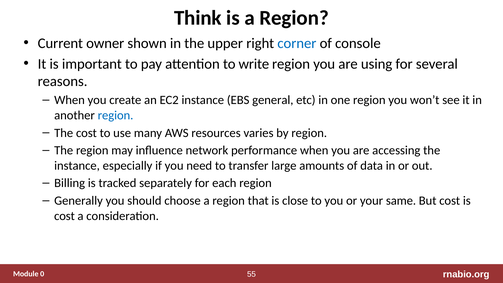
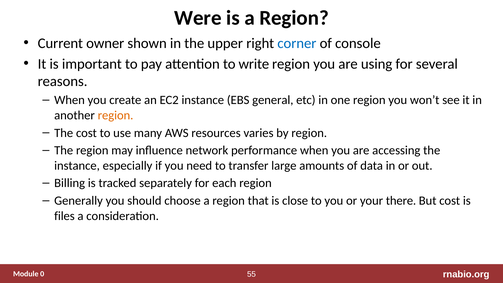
Think: Think -> Were (198, 18)
region colour: blue -> orange (116, 115)
same: same -> there (401, 201)
cost: cost -> files (64, 216)
